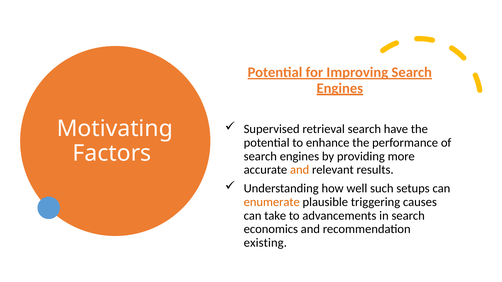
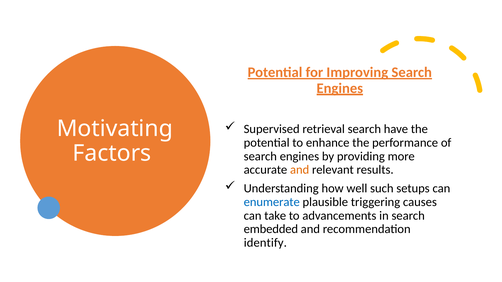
enumerate colour: orange -> blue (272, 202)
economics: economics -> embedded (271, 229)
existing: existing -> identify (265, 243)
